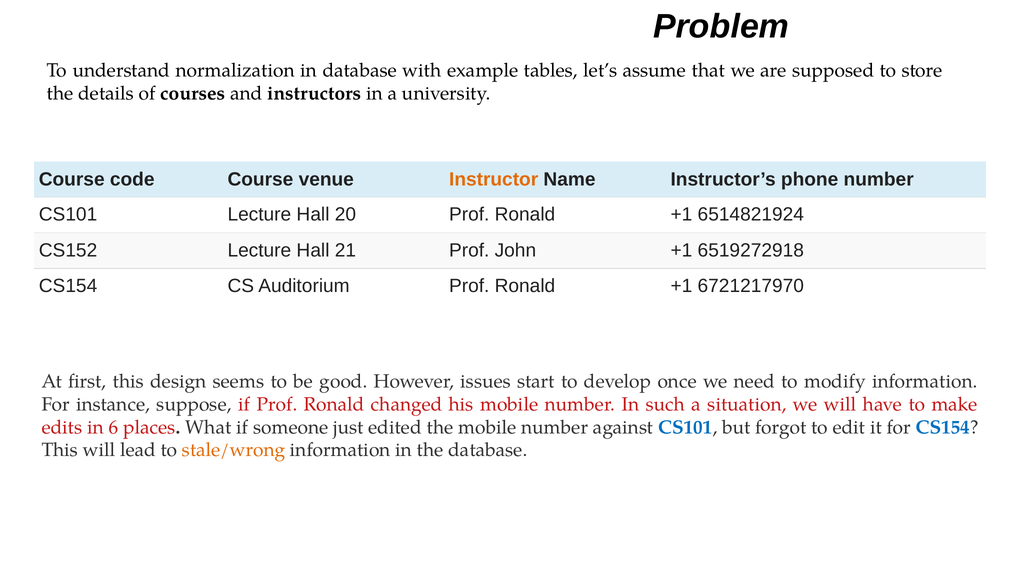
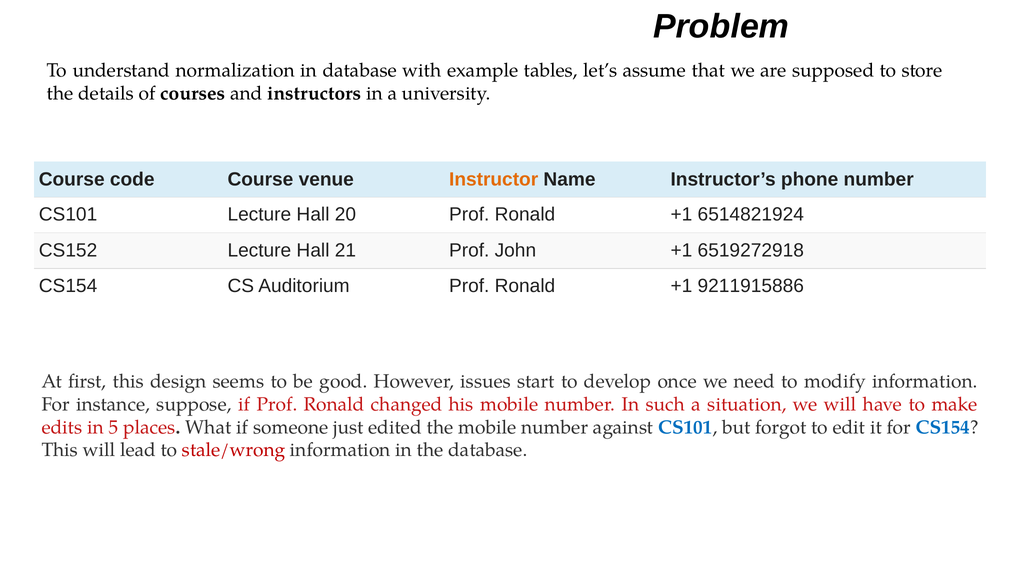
6721217970: 6721217970 -> 9211915886 (751, 286)
6: 6 -> 5 (113, 427)
stale/wrong colour: orange -> red (234, 450)
